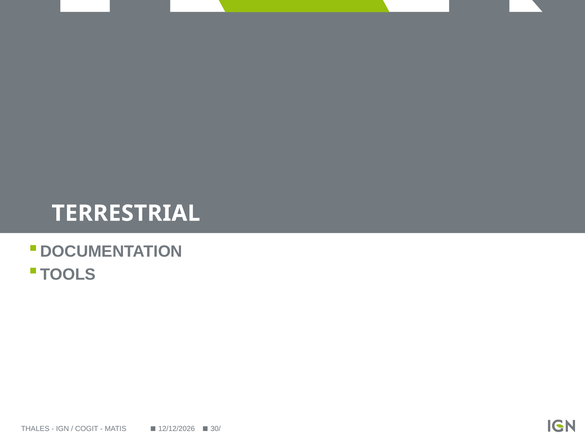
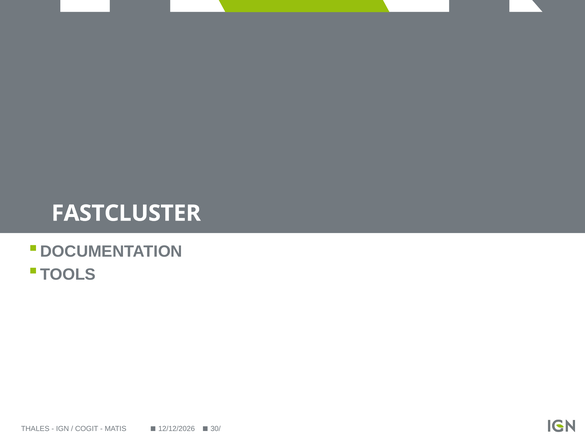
TERRESTRIAL: TERRESTRIAL -> FASTCLUSTER (126, 213)
